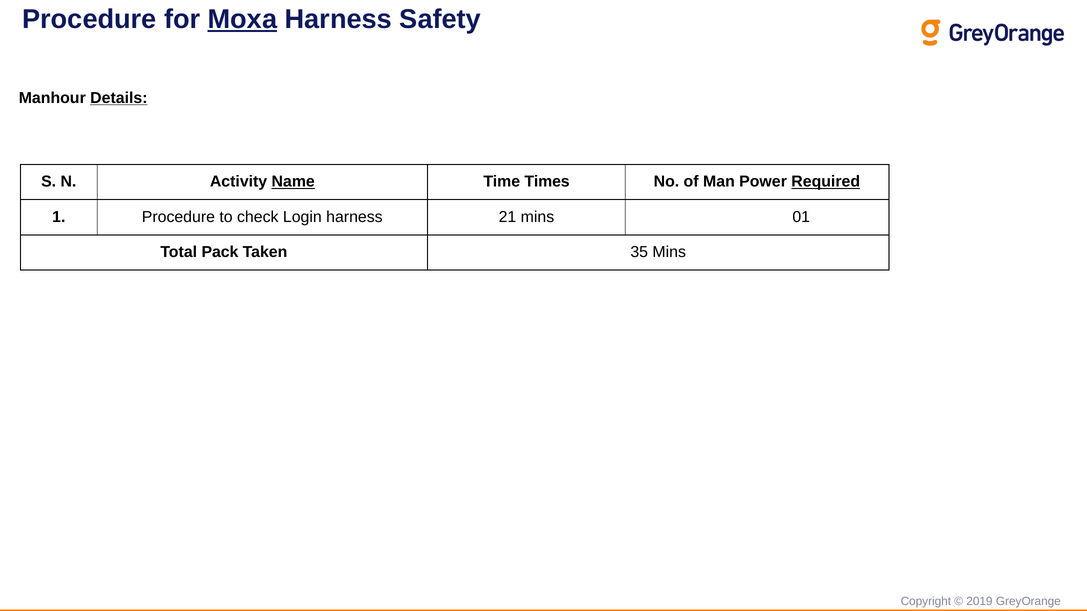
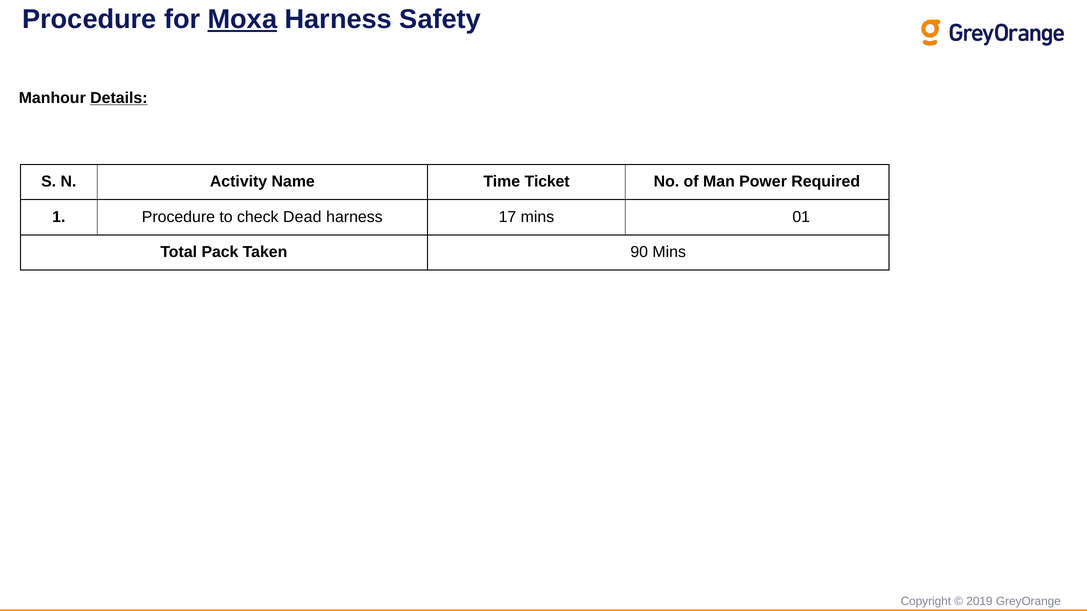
Name underline: present -> none (293, 182)
Times: Times -> Ticket (547, 182)
Required underline: present -> none (826, 182)
Login: Login -> Dead (302, 217)
21: 21 -> 17 (507, 217)
35: 35 -> 90 (639, 252)
